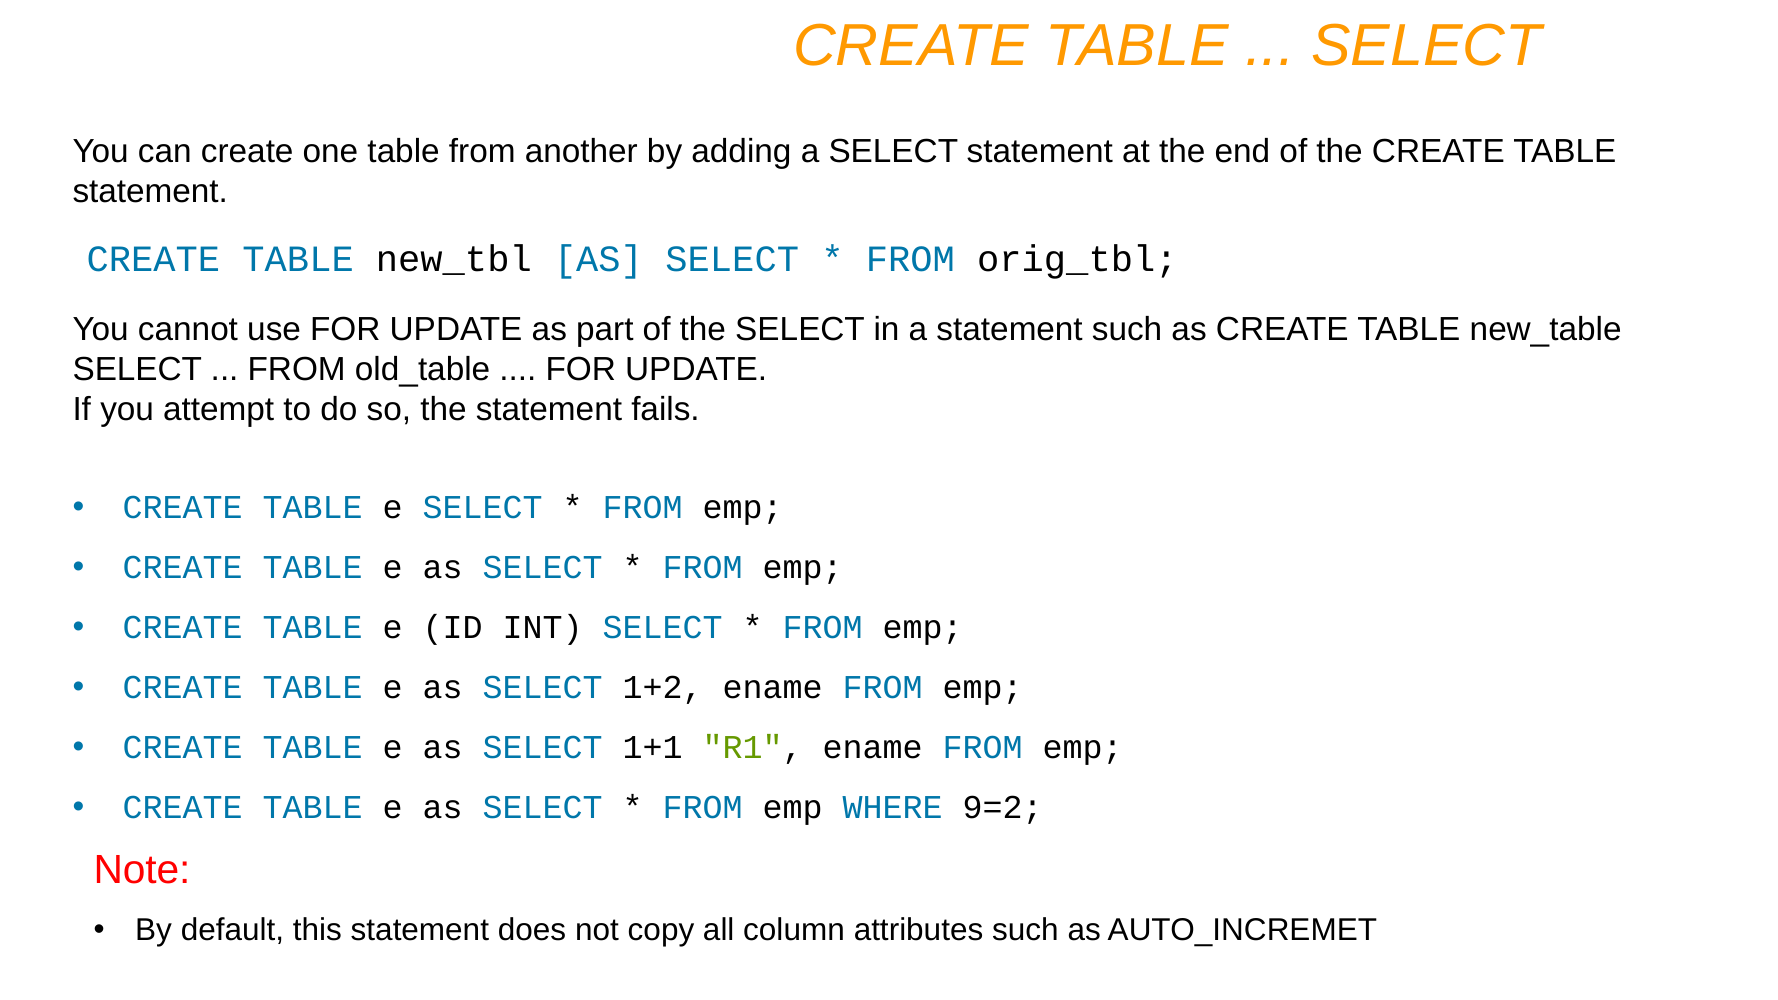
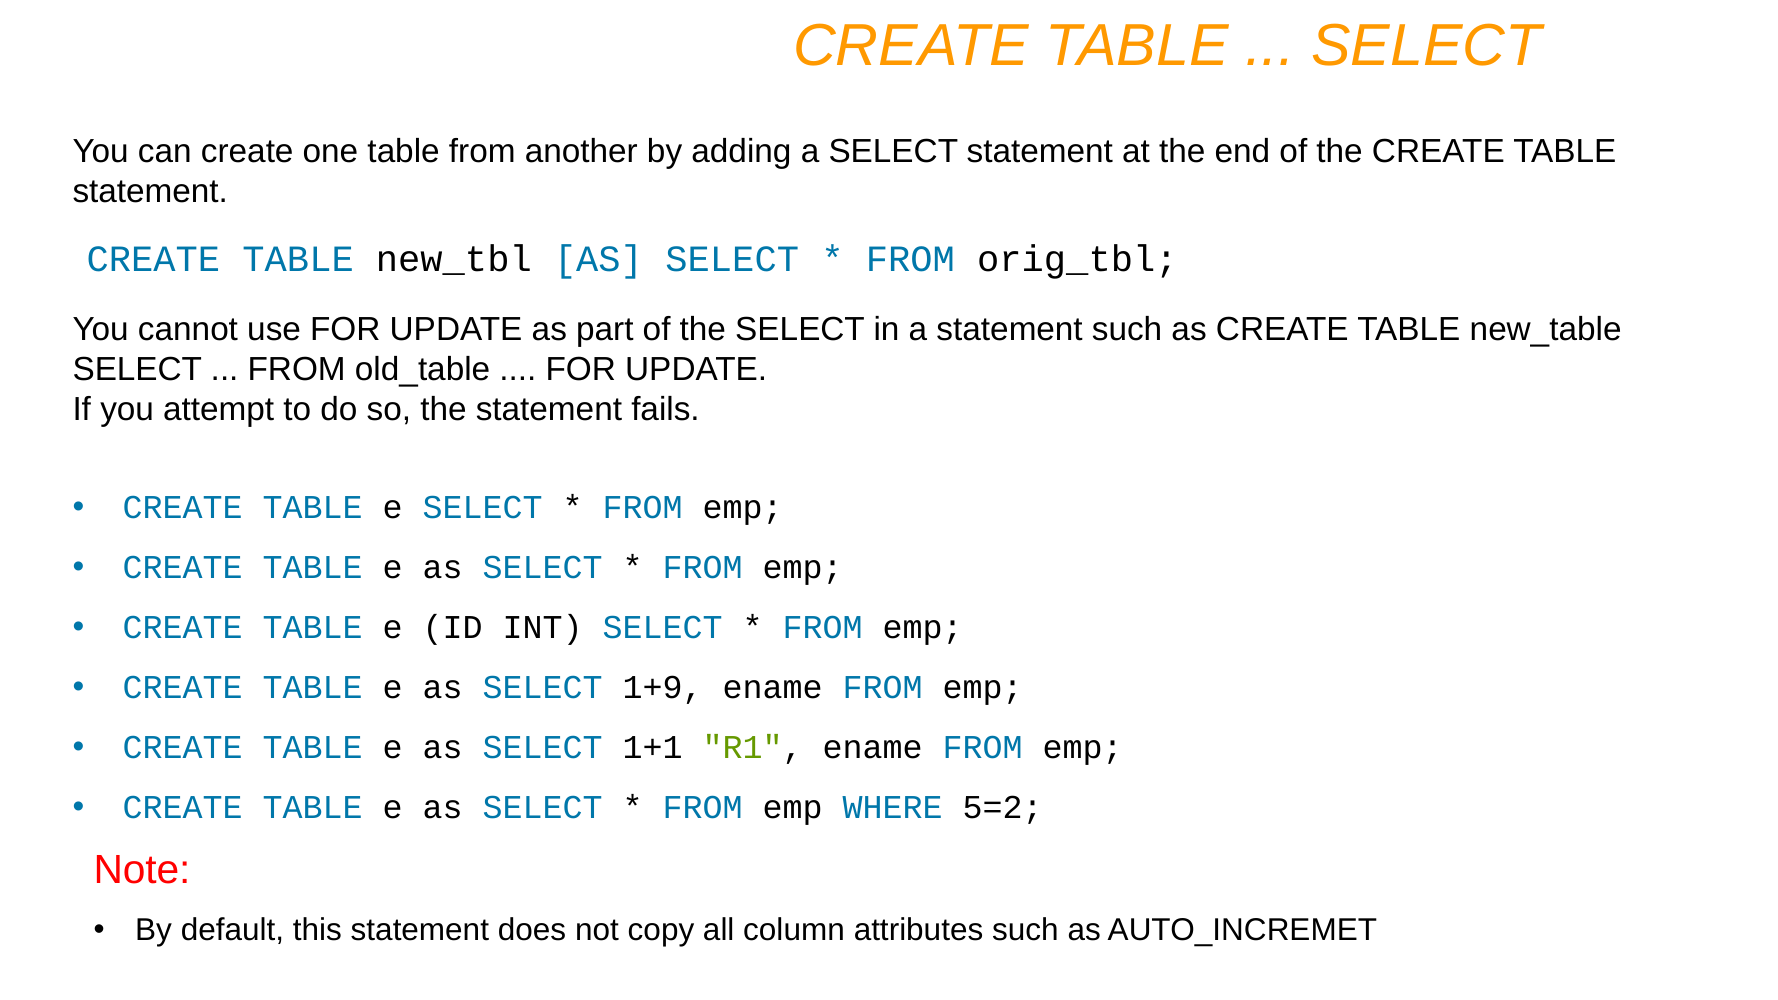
1+2: 1+2 -> 1+9 (663, 688)
9=2: 9=2 -> 5=2 (1003, 808)
